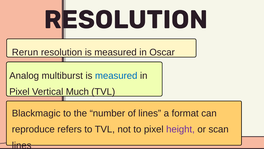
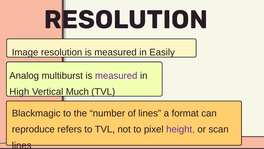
Rerun: Rerun -> Image (25, 52)
Oscar: Oscar -> Easily (162, 52)
measured colour: blue -> purple (116, 75)
Pixel: Pixel -> High (19, 91)
